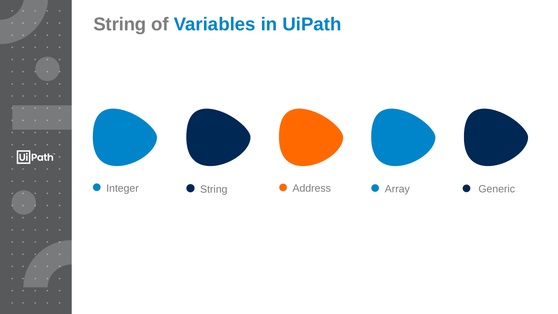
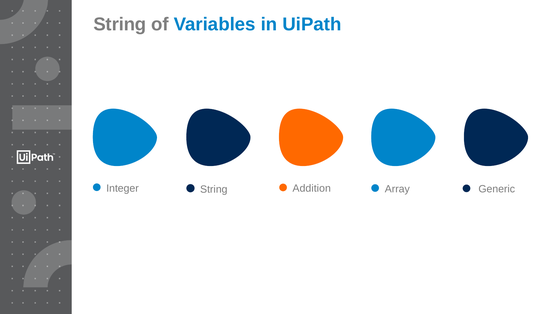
Address: Address -> Addition (312, 188)
